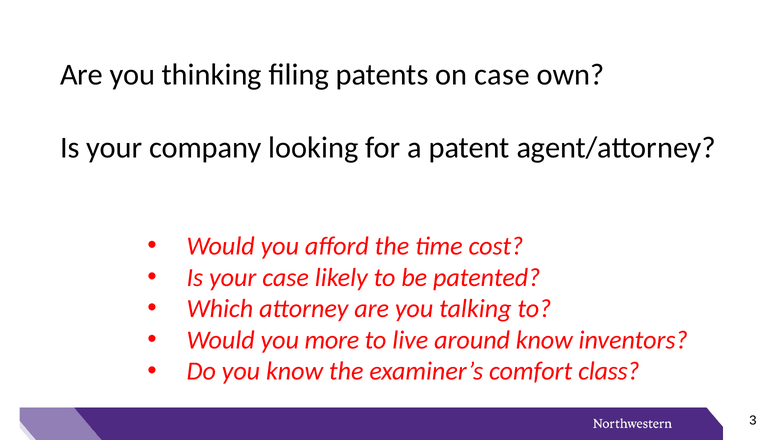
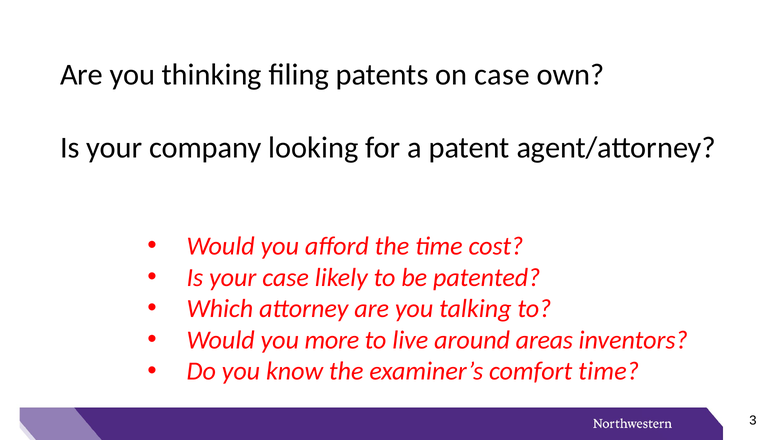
around know: know -> areas (544, 340)
comfort class: class -> time (609, 371)
